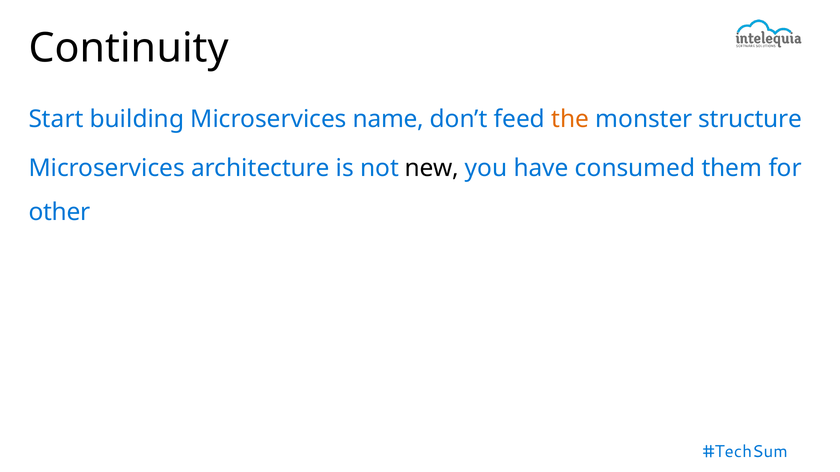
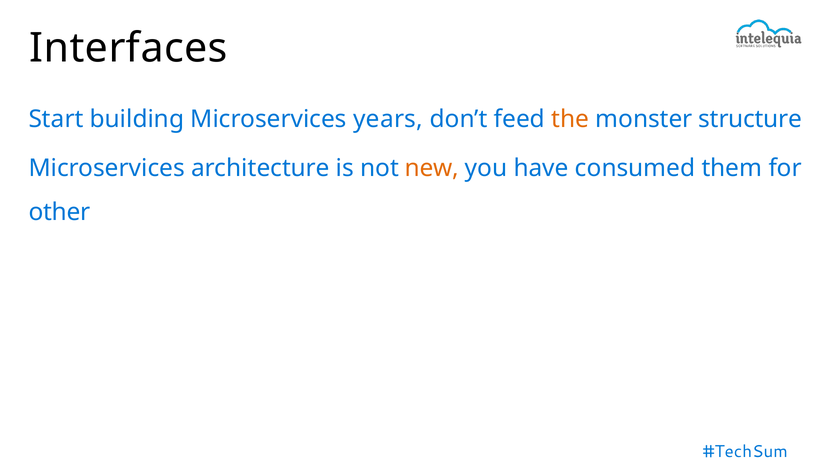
Continuity: Continuity -> Interfaces (129, 48)
name: name -> years (388, 119)
new colour: black -> orange (432, 168)
